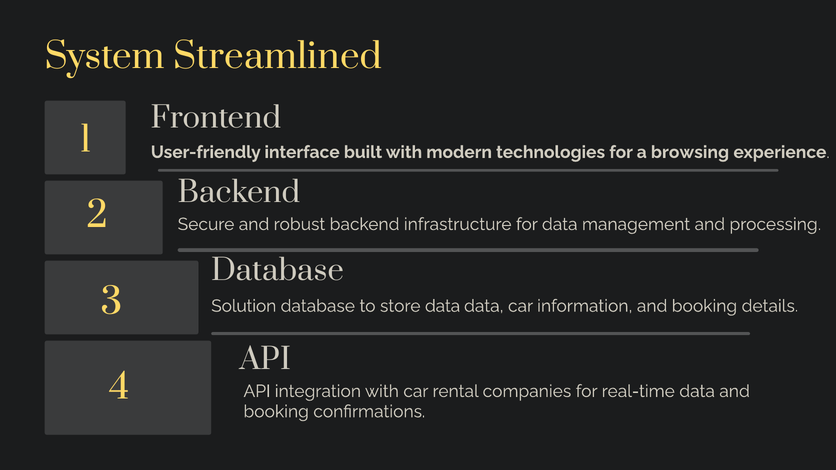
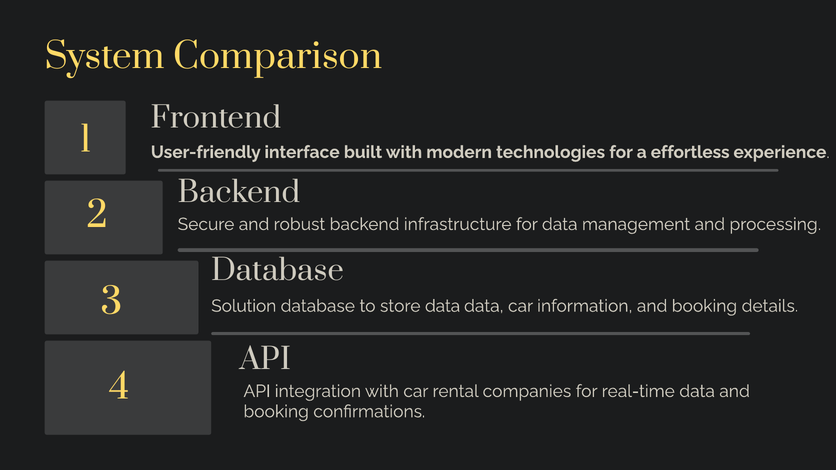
Streamlined: Streamlined -> Comparison (278, 57)
browsing: browsing -> effortless (690, 152)
